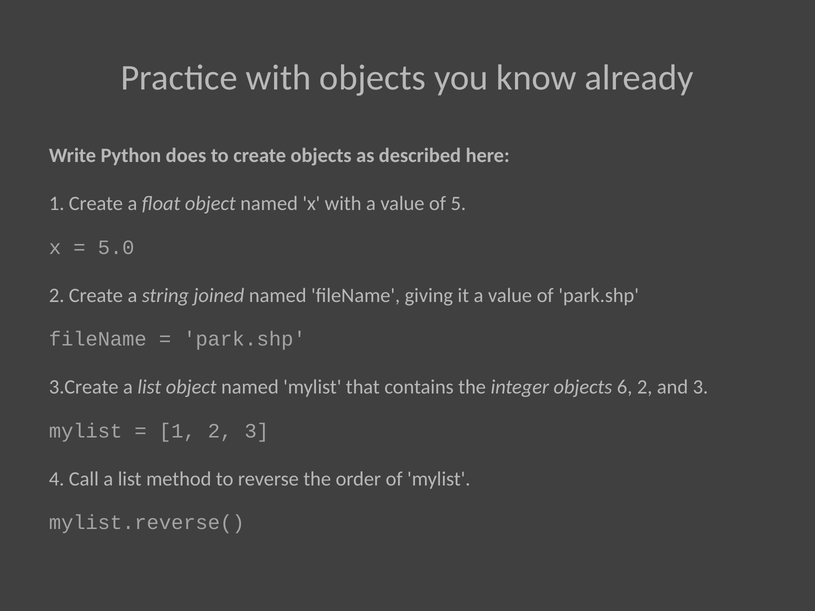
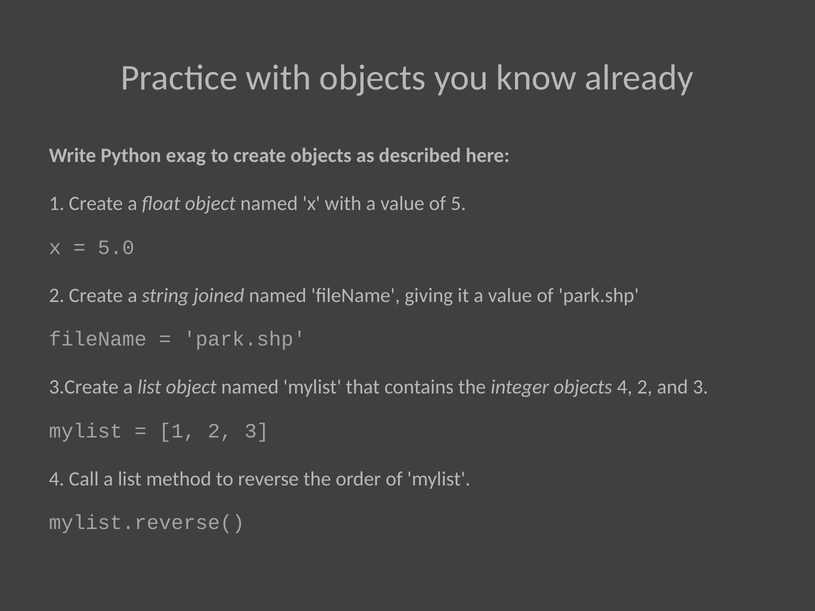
does: does -> exag (186, 156)
objects 6: 6 -> 4 (625, 387)
